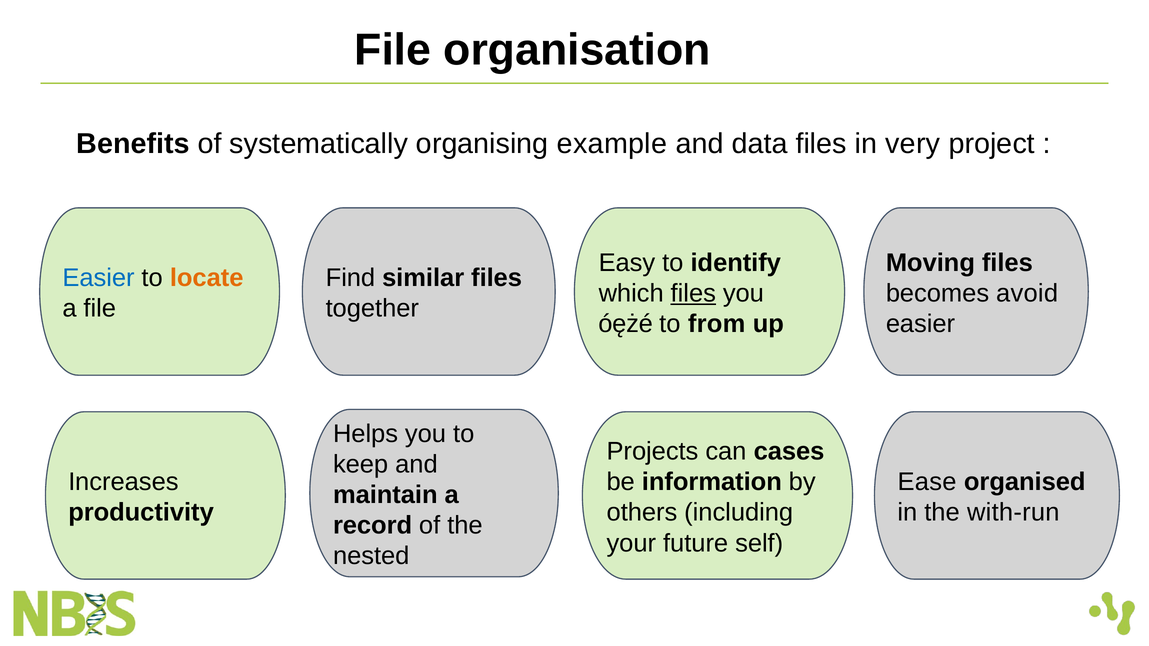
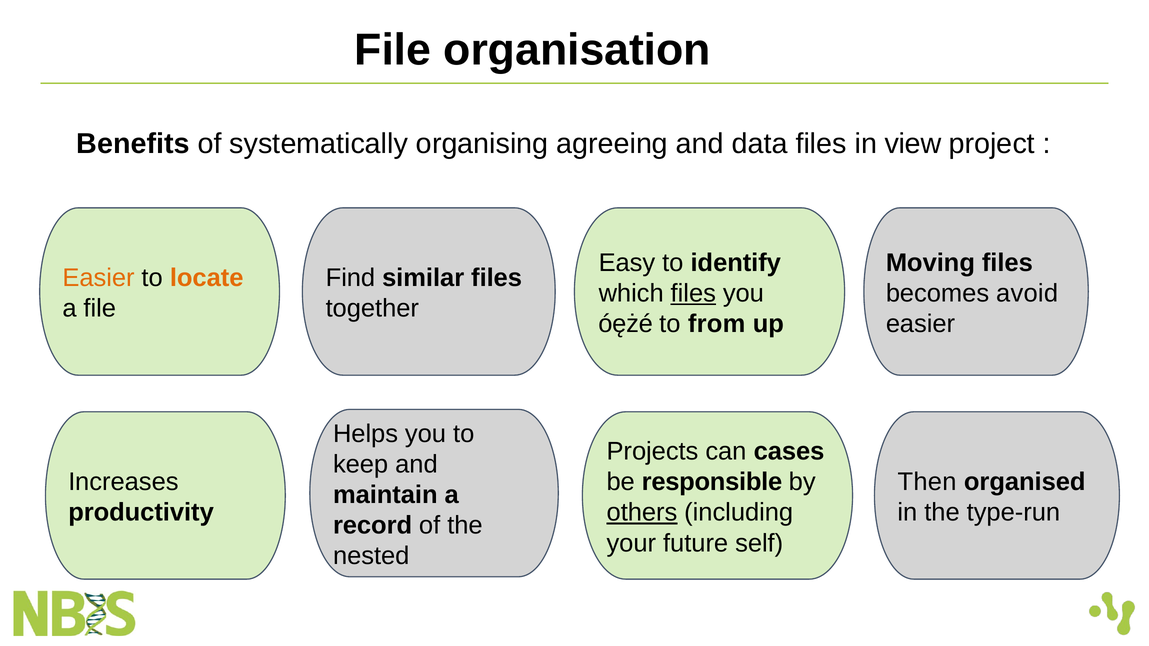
example: example -> agreeing (612, 144)
very: very -> view (913, 144)
Easier colour: blue -> orange (98, 278)
information: information -> responsible (712, 482)
Ease: Ease -> Then (927, 482)
others underline: none -> present (642, 513)
with-run: with-run -> type-run (1013, 513)
